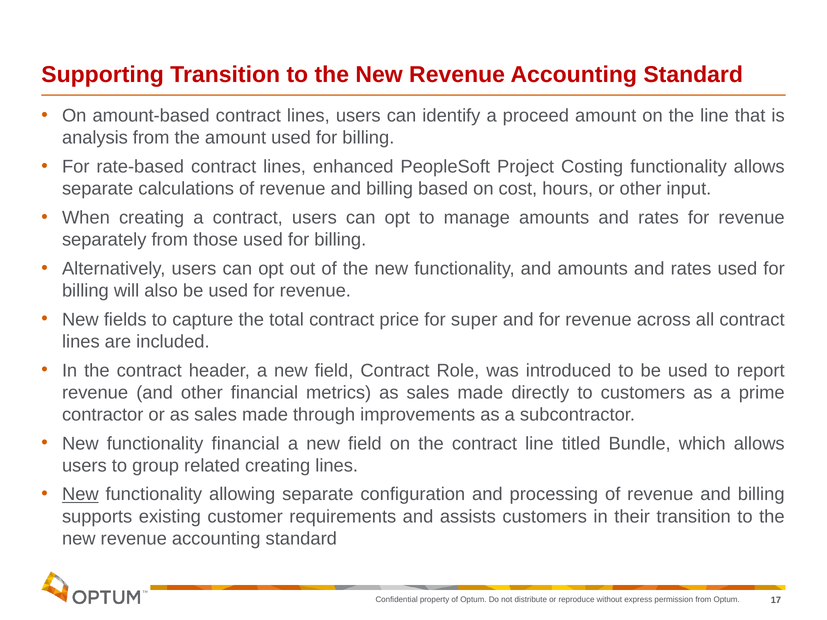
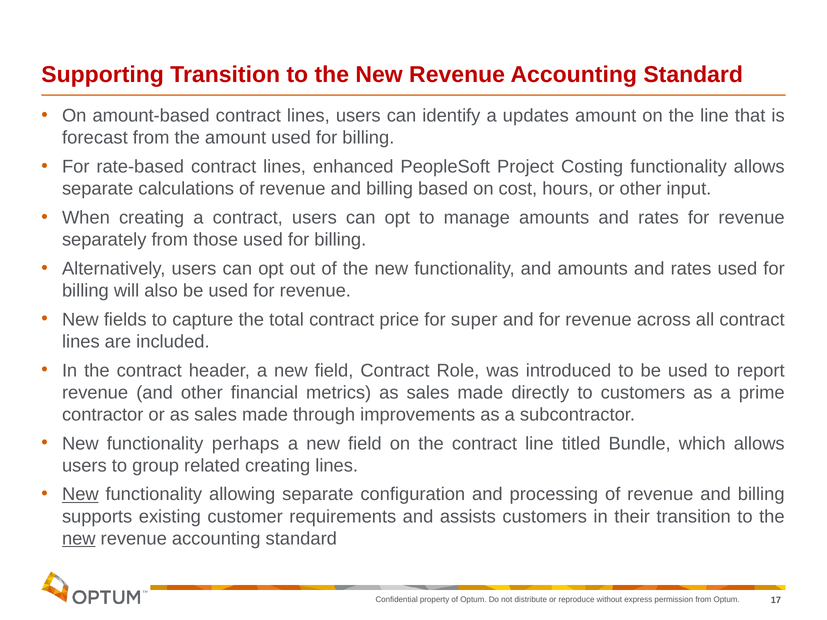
proceed: proceed -> updates (536, 116)
analysis: analysis -> forecast (95, 138)
functionality financial: financial -> perhaps (246, 444)
new underline: none -> present (79, 539)
